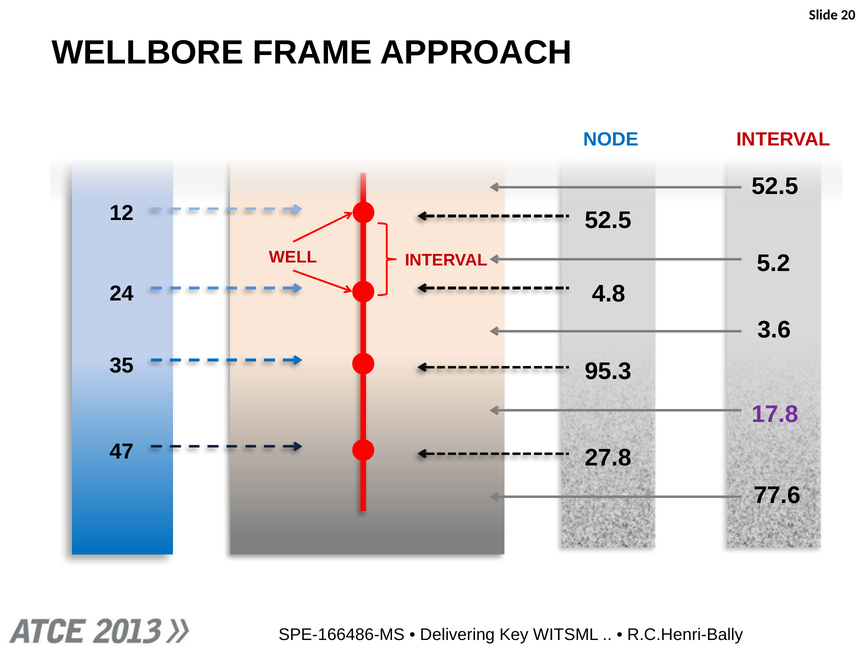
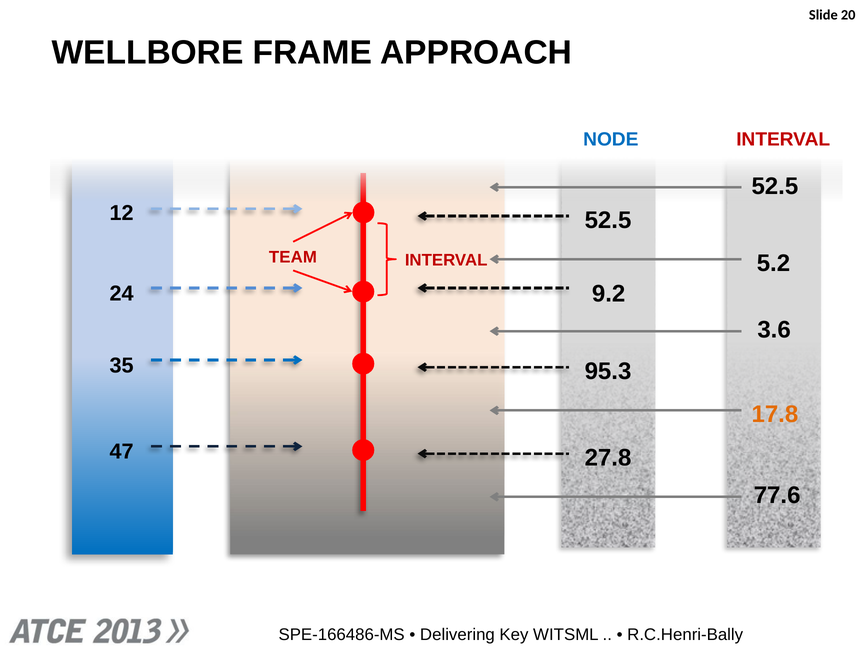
WELL: WELL -> TEAM (293, 257)
4.8: 4.8 -> 9.2 (609, 294)
17.8 colour: purple -> orange (775, 415)
